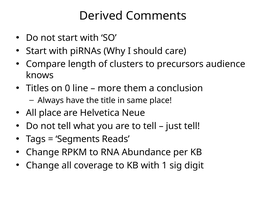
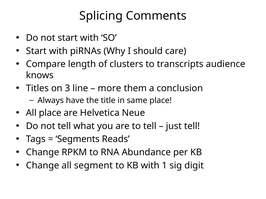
Derived: Derived -> Splicing (101, 16)
precursors: precursors -> transcripts (180, 64)
0: 0 -> 3 (67, 89)
coverage: coverage -> segment (93, 166)
